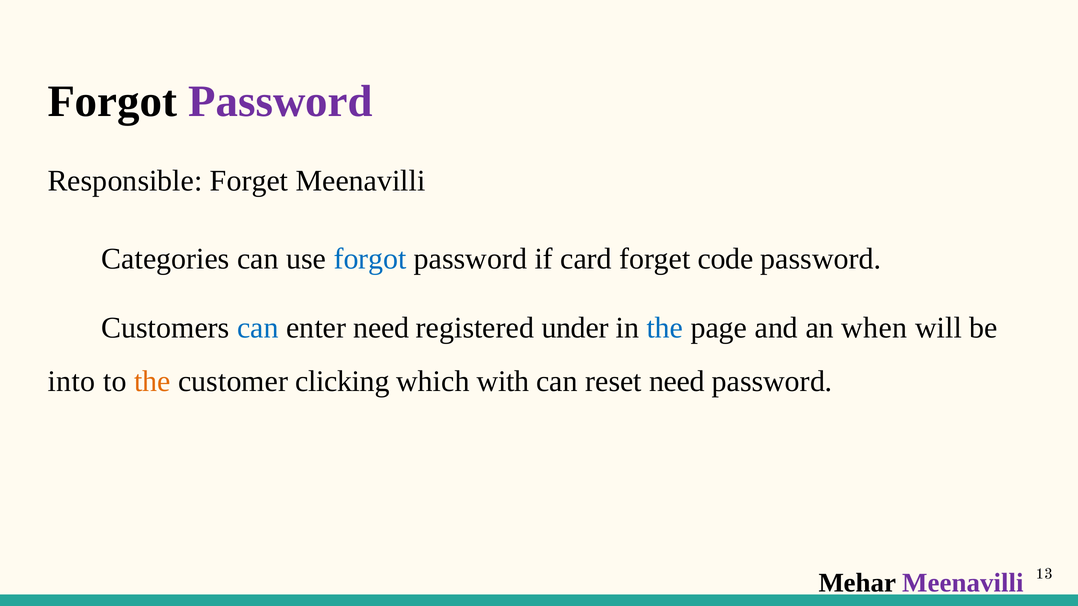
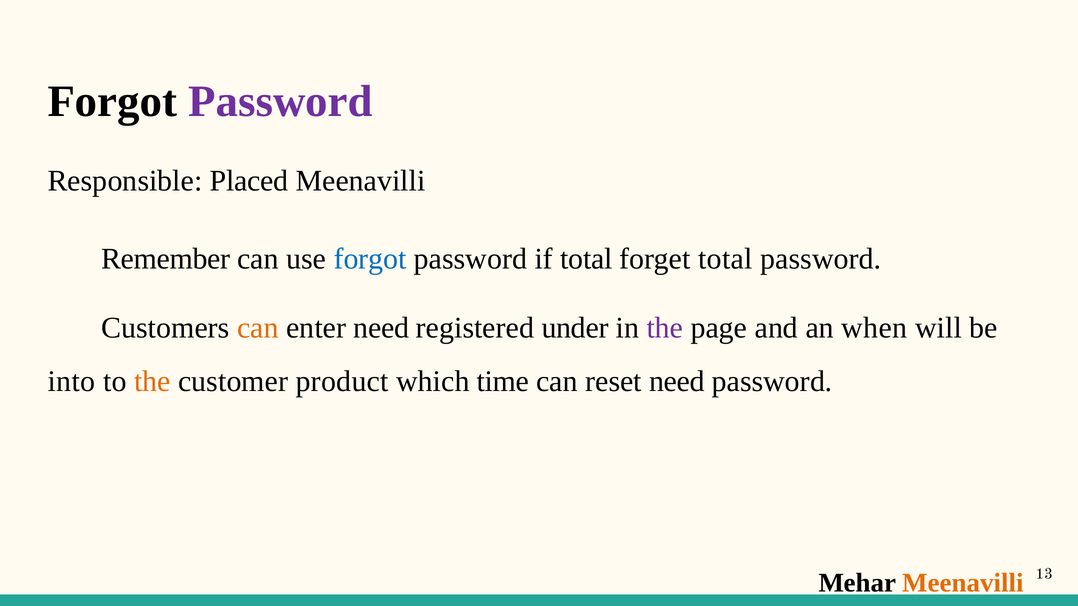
Responsible Forget: Forget -> Placed (249, 181)
Categories: Categories -> Remember (166, 259)
if card: card -> total (586, 259)
forget code: code -> total (725, 259)
can colour: blue -> orange (258, 328)
the colour: blue -> purple (665, 328)
clicking: clicking -> product (342, 382)
with: with -> time (503, 382)
Meenavilli colour: purple -> orange (963, 583)
